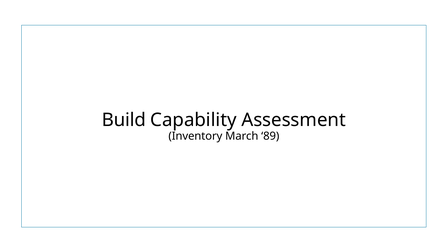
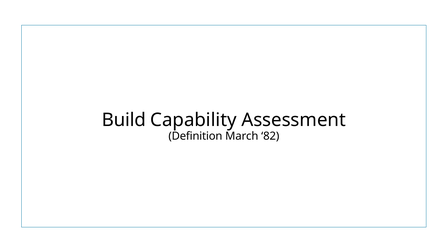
Inventory: Inventory -> Definition (195, 136)
89: 89 -> 82 (270, 136)
